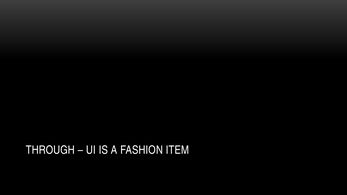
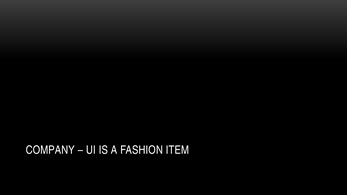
THROUGH: THROUGH -> COMPANY (50, 150)
